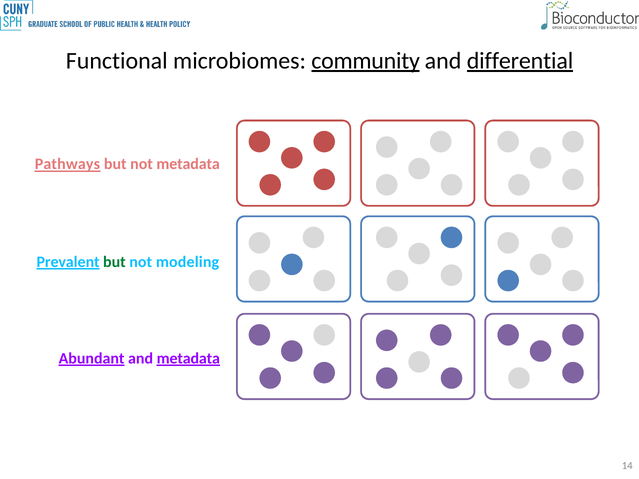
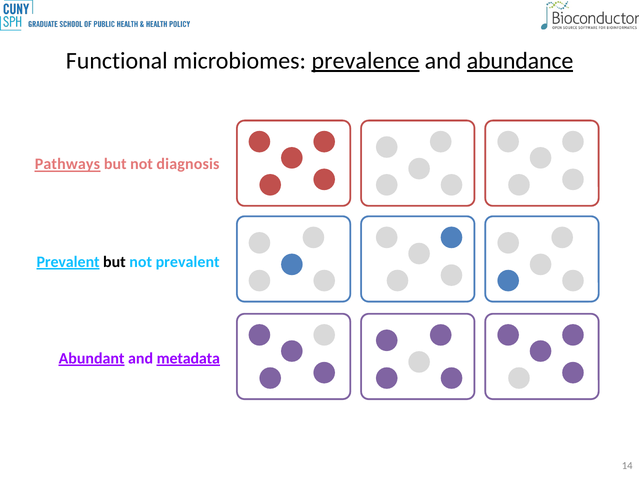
community: community -> prevalence (365, 61)
differential: differential -> abundance (520, 61)
not metadata: metadata -> diagnosis (188, 164)
but colour: green -> black (114, 262)
not modeling: modeling -> prevalent (188, 262)
